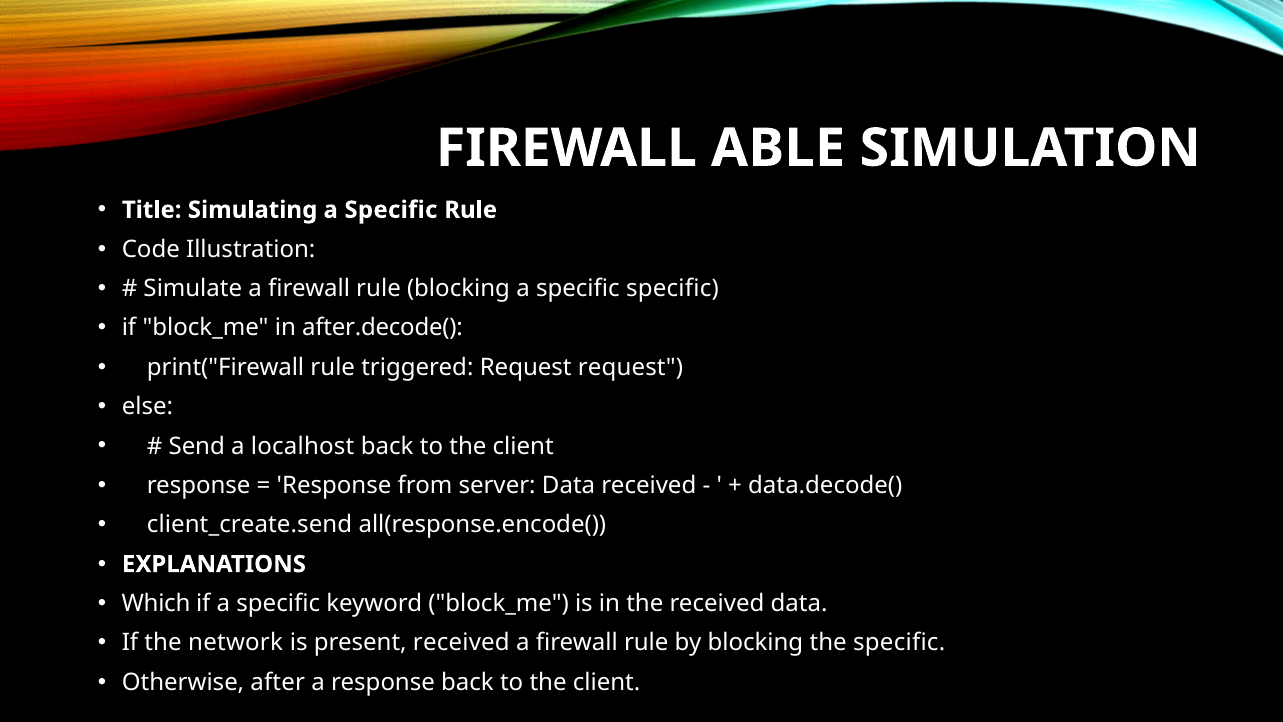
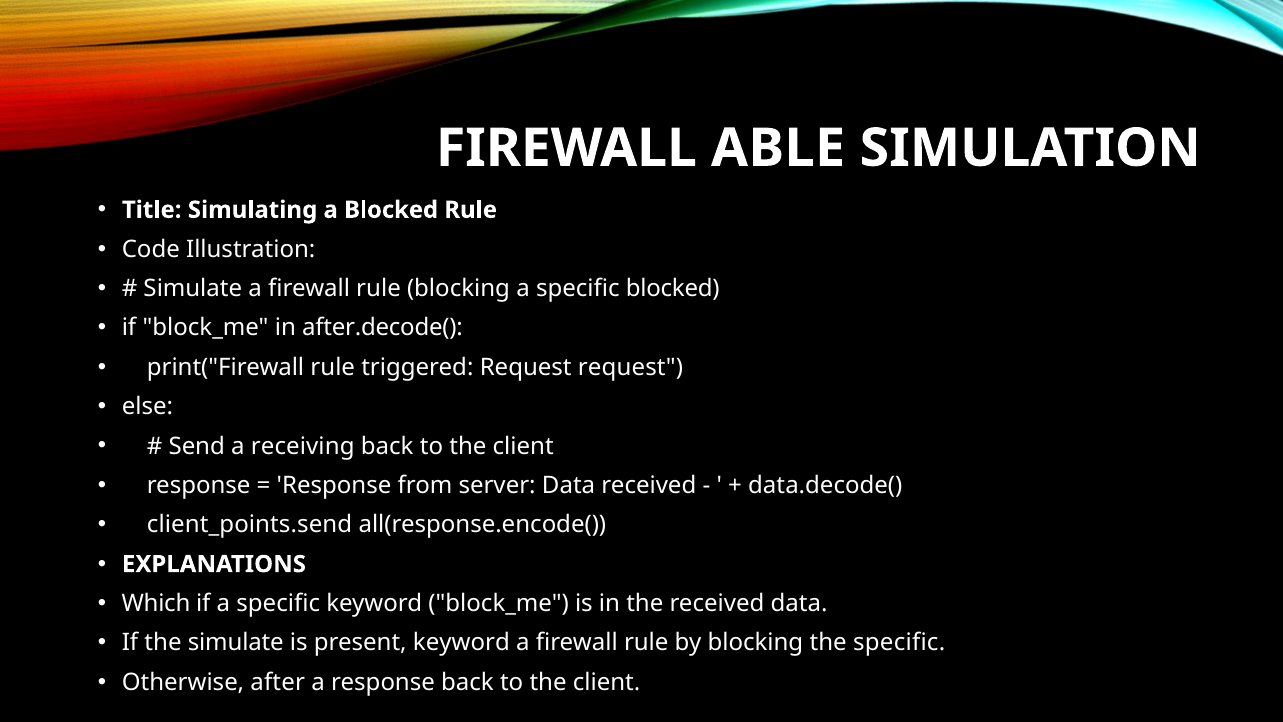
Simulating a Specific: Specific -> Blocked (391, 210)
specific specific: specific -> blocked (673, 288)
localhost: localhost -> receiving (303, 446)
client_create.send: client_create.send -> client_points.send (250, 525)
the network: network -> simulate (236, 643)
present received: received -> keyword (461, 643)
